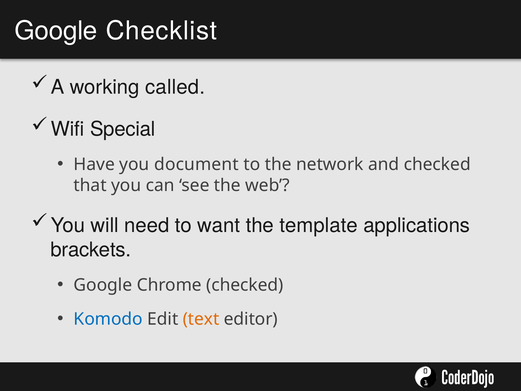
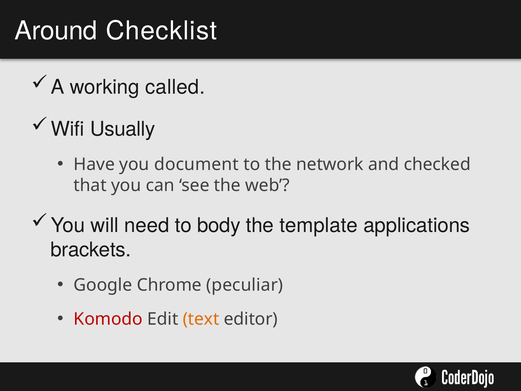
Google: Google -> Around (56, 31)
Special: Special -> Usually (123, 129)
want: want -> body (219, 225)
Chrome checked: checked -> peculiar (245, 285)
Komodo colour: blue -> red (108, 319)
